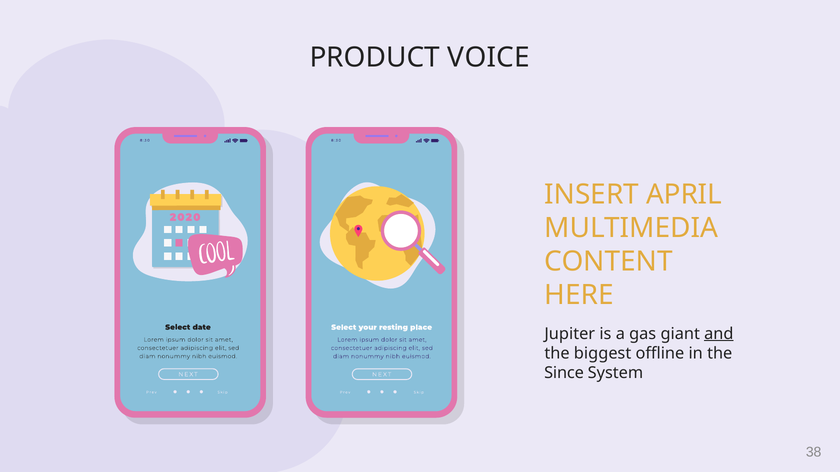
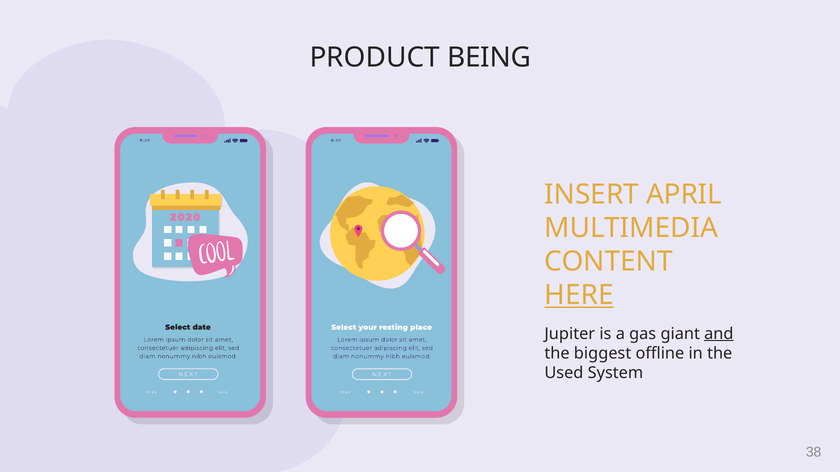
VOICE: VOICE -> BEING (489, 58)
HERE underline: none -> present (579, 295)
Since: Since -> Used (564, 373)
